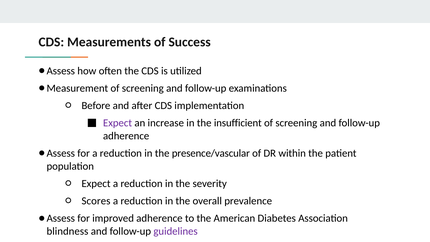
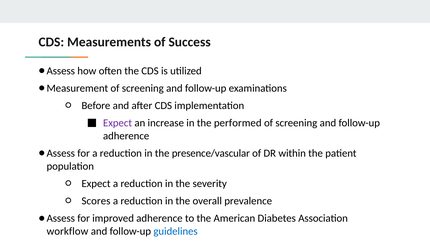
insufficient: insufficient -> performed (238, 123)
blindness: blindness -> workflow (67, 231)
guidelines colour: purple -> blue (176, 231)
